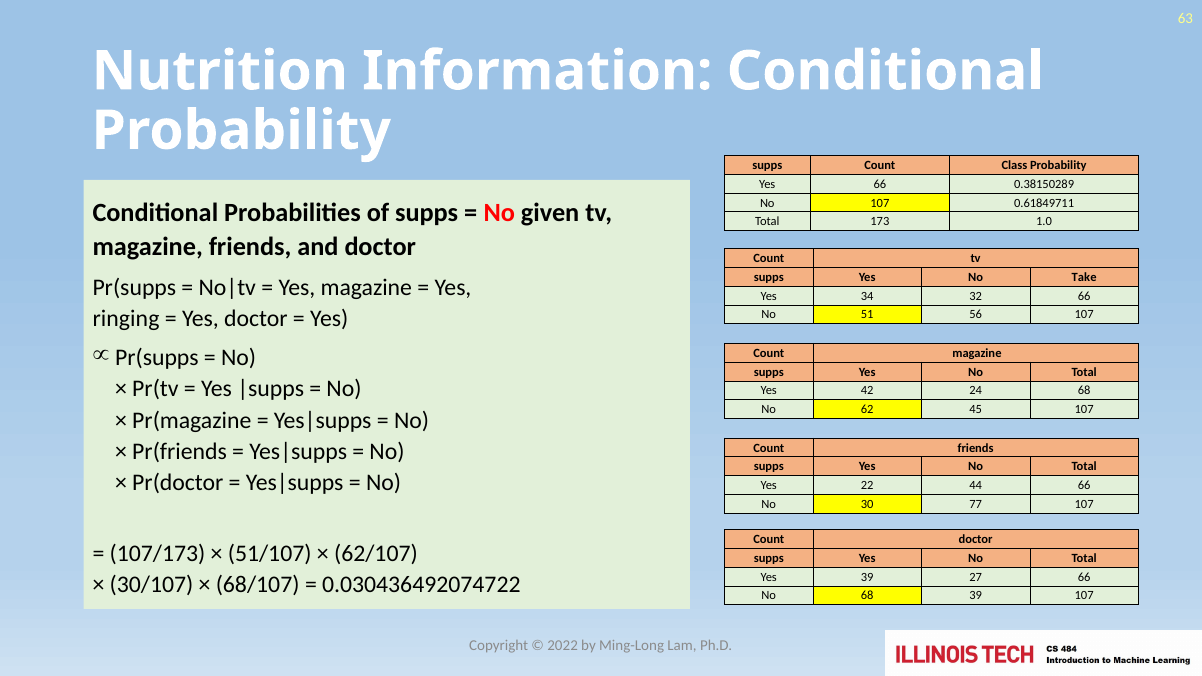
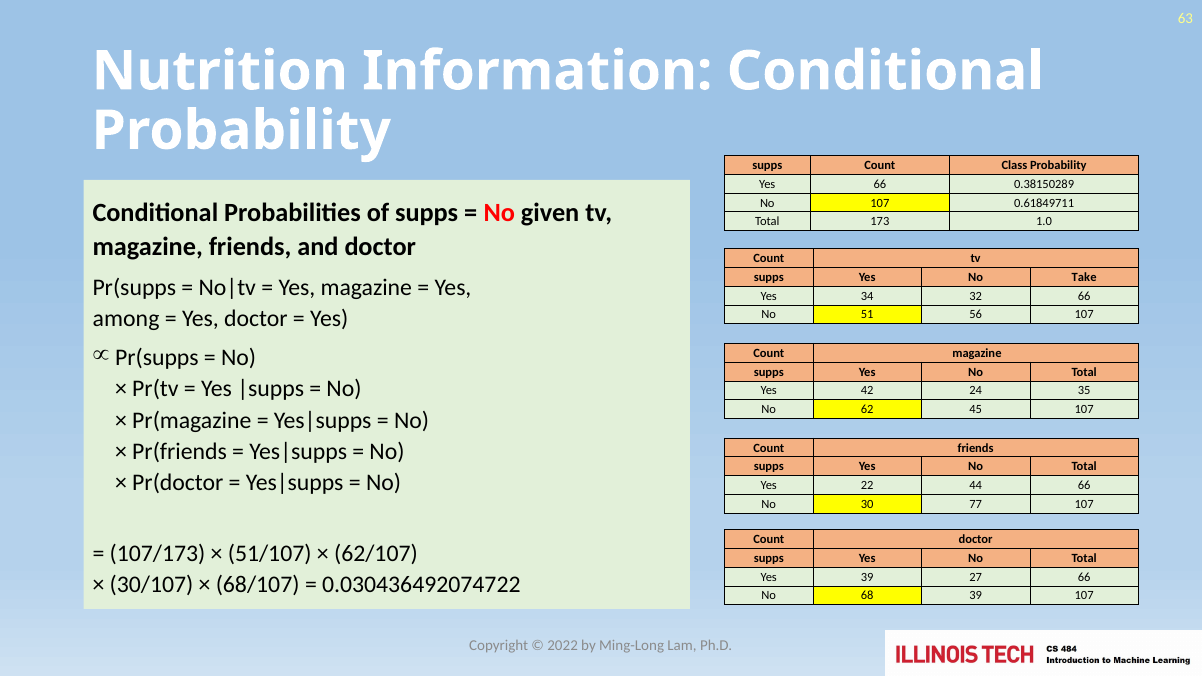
ringing: ringing -> among (126, 319)
24 68: 68 -> 35 (1084, 391)
